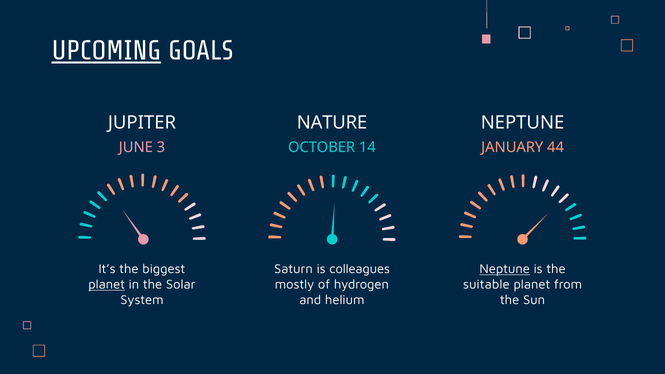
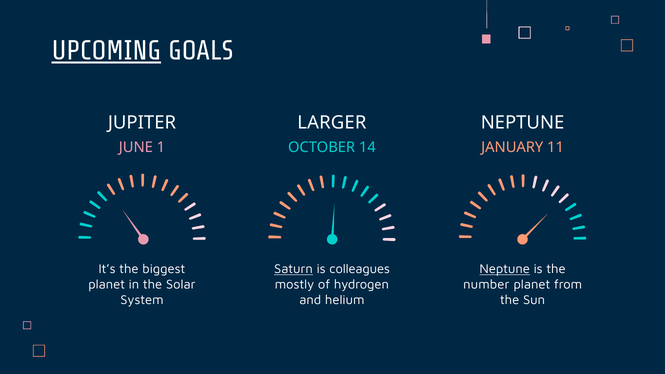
NATURE: NATURE -> LARGER (332, 123)
3: 3 -> 1 (161, 148)
44: 44 -> 11 (556, 148)
Saturn underline: none -> present (293, 269)
planet underline: present -> none (107, 285)
suitable: suitable -> number (486, 285)
